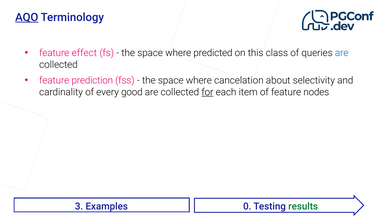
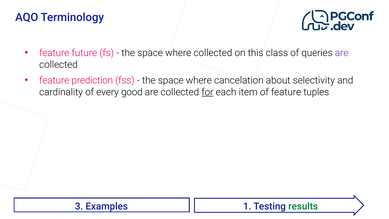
AQO underline: present -> none (27, 17)
effect: effect -> future (84, 53)
where predicted: predicted -> collected (213, 53)
are colour: blue -> purple (342, 53)
nodes: nodes -> tuples (316, 92)
0: 0 -> 1 (247, 206)
